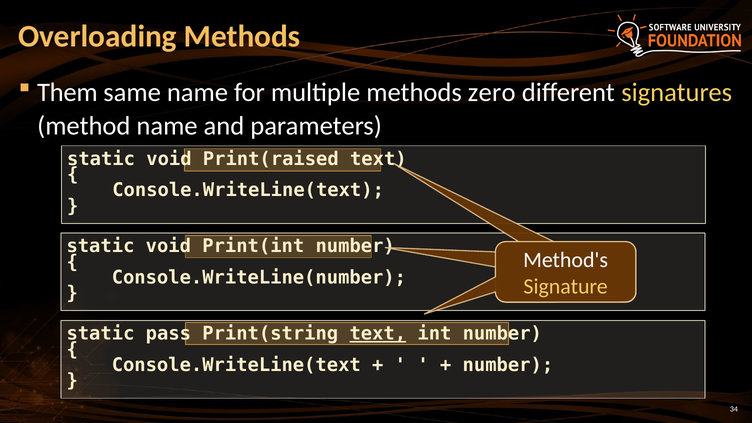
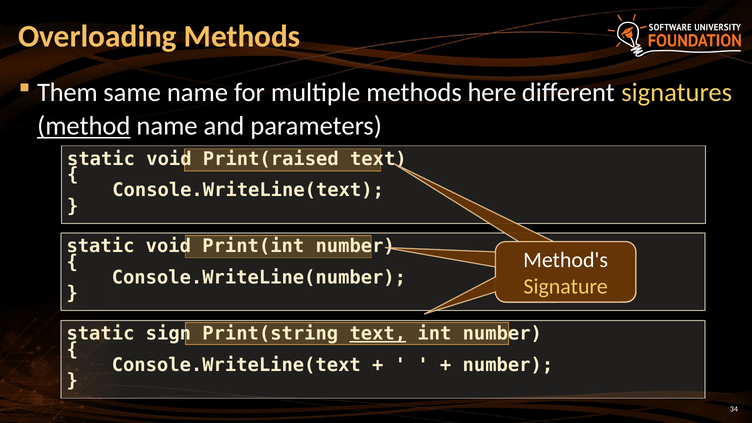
zero: zero -> here (492, 93)
method underline: none -> present (84, 126)
pass: pass -> sign (168, 334)
